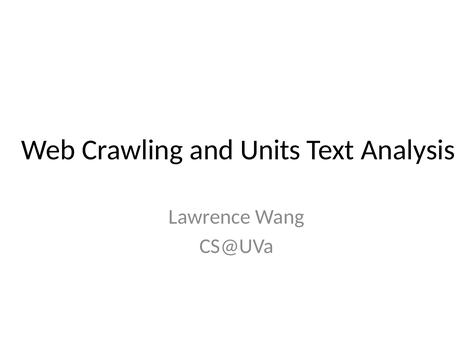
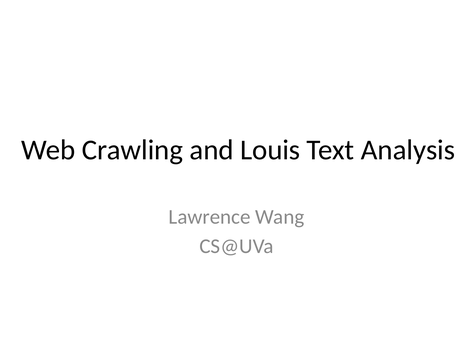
Units: Units -> Louis (270, 150)
